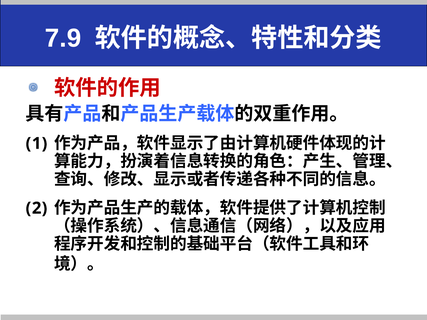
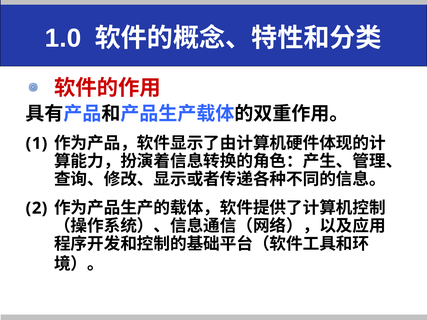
7.9: 7.9 -> 1.0 (63, 38)
